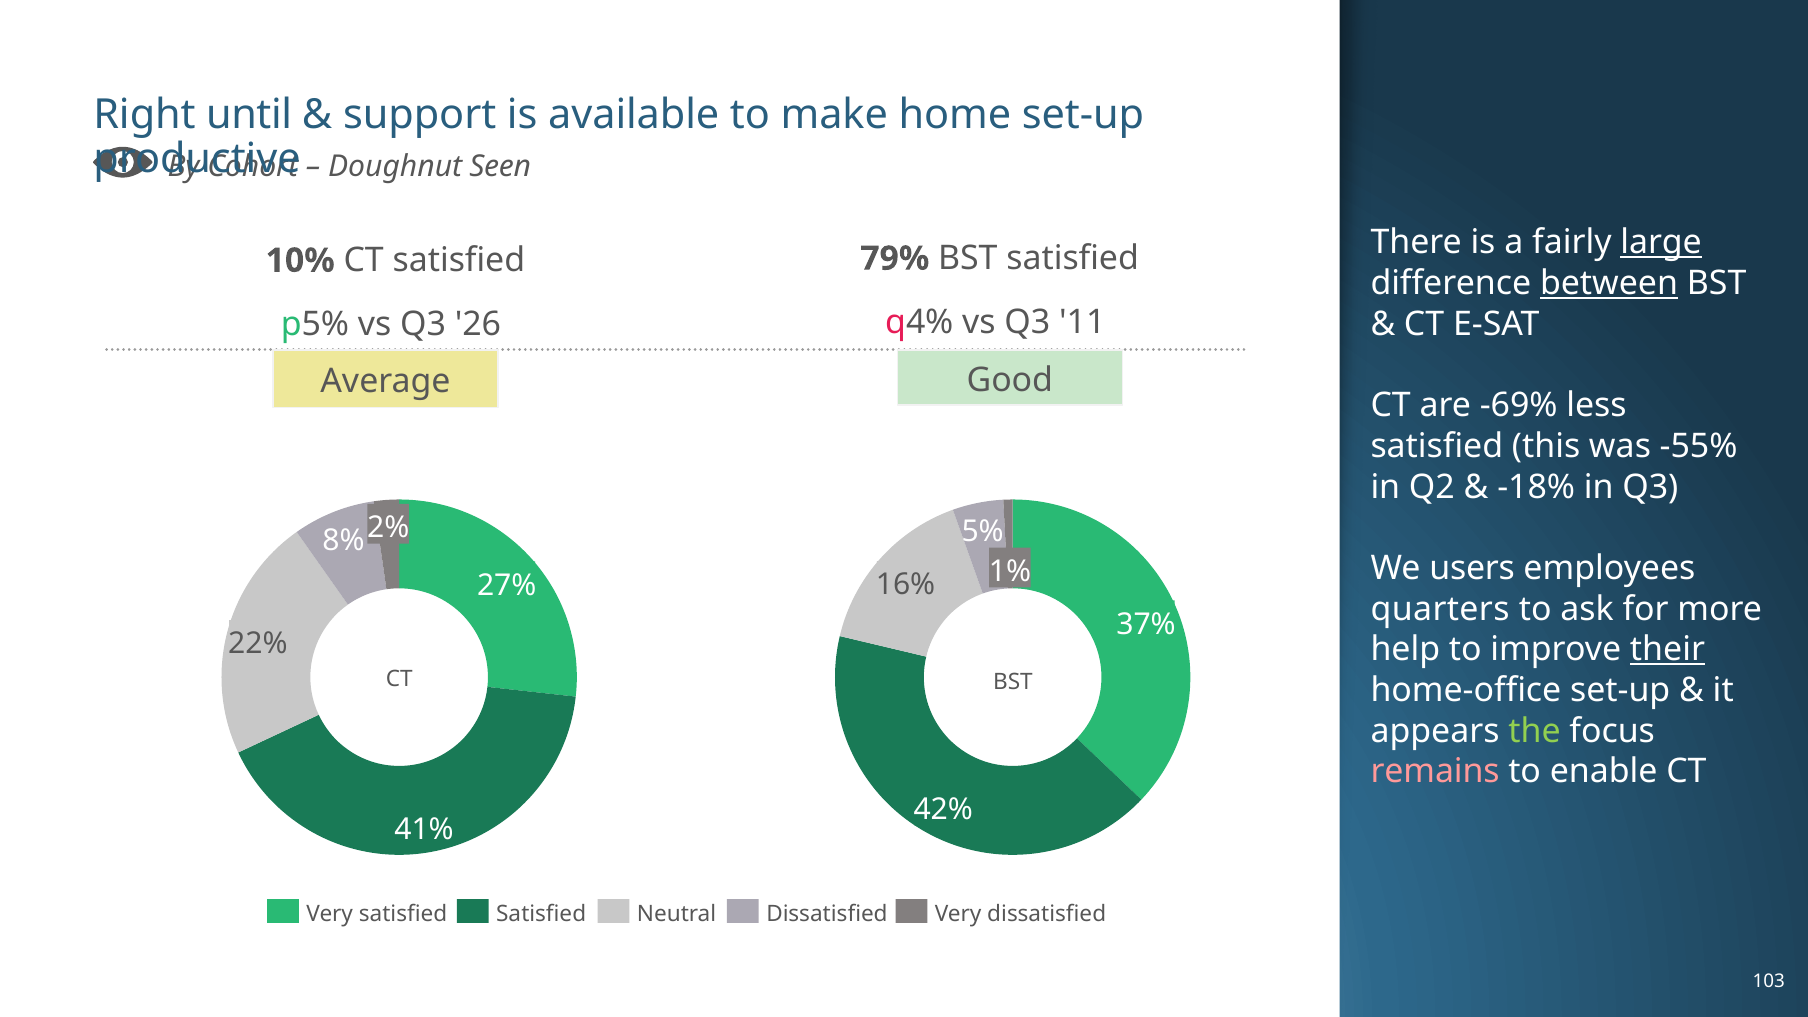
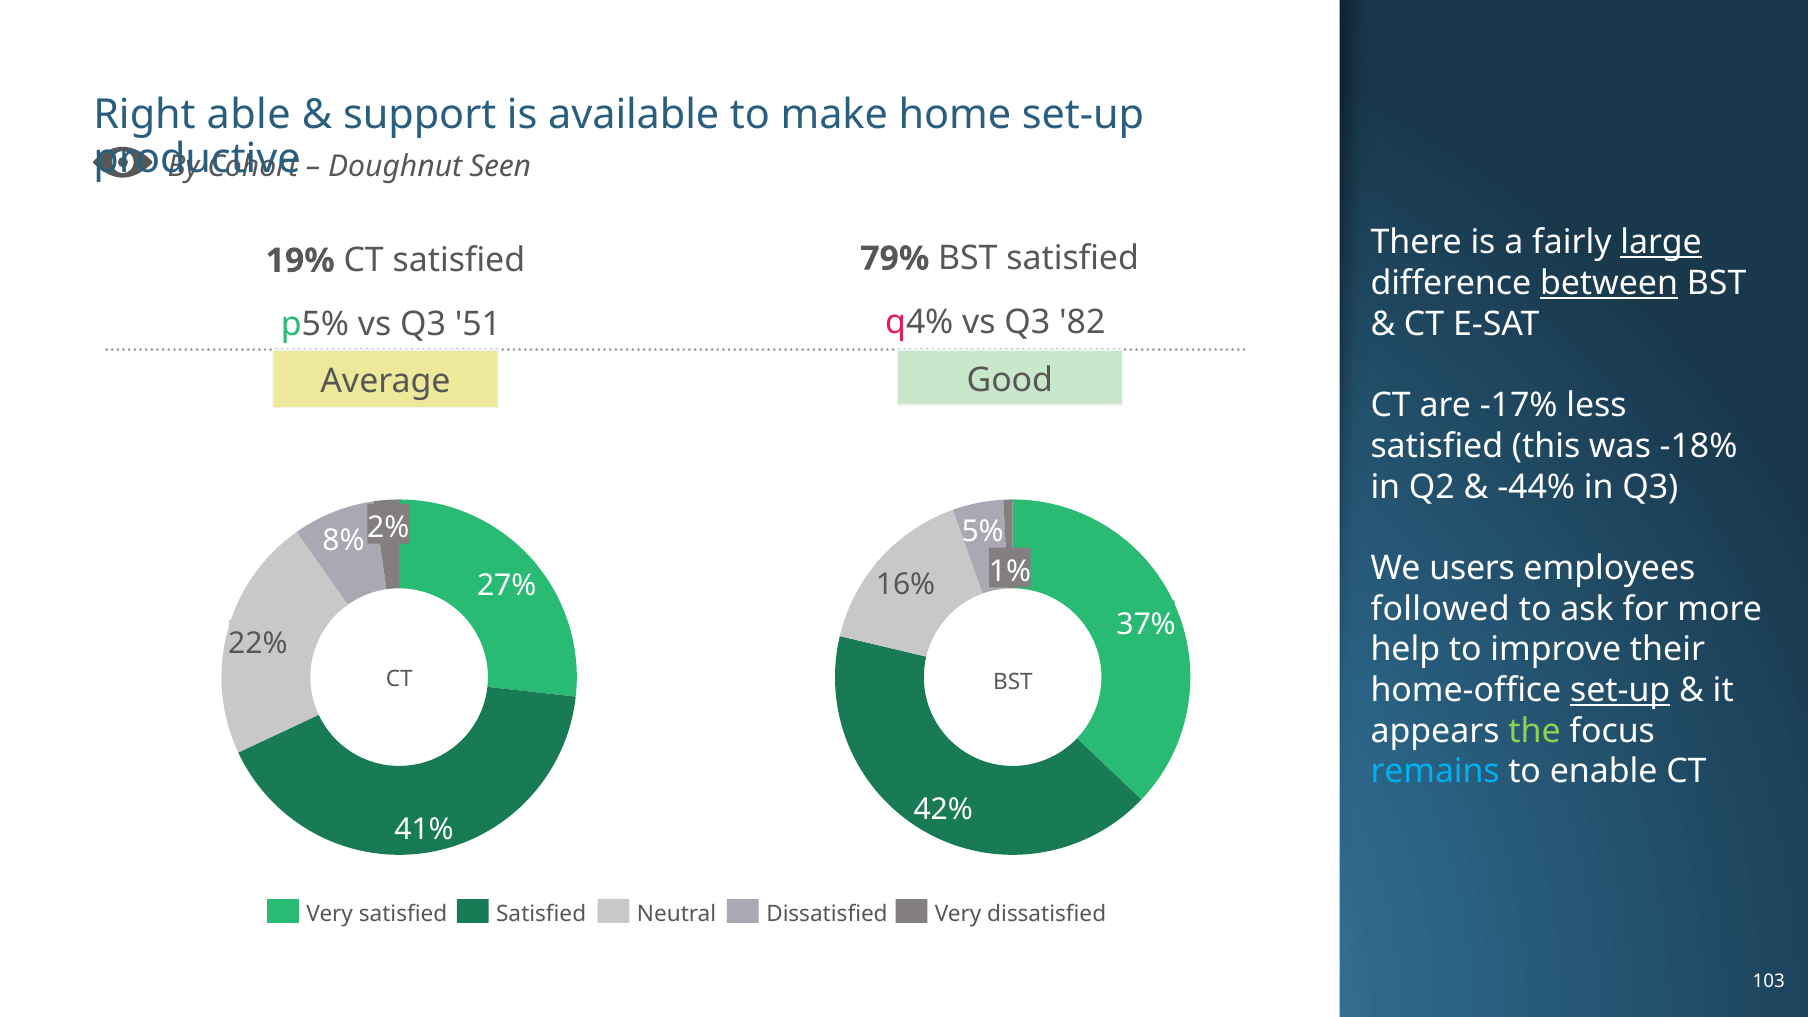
until: until -> able (249, 114)
10%: 10% -> 19% (300, 261)
11: 11 -> 82 (1082, 322)
26: 26 -> 51 (478, 324)
-69%: -69% -> -17% (1519, 405)
-55%: -55% -> -18% (1699, 446)
-18%: -18% -> -44% (1536, 487)
quarters: quarters -> followed (1440, 609)
their underline: present -> none (1668, 650)
set-up underline: none -> present (1620, 690)
remains colour: pink -> light blue (1435, 772)
